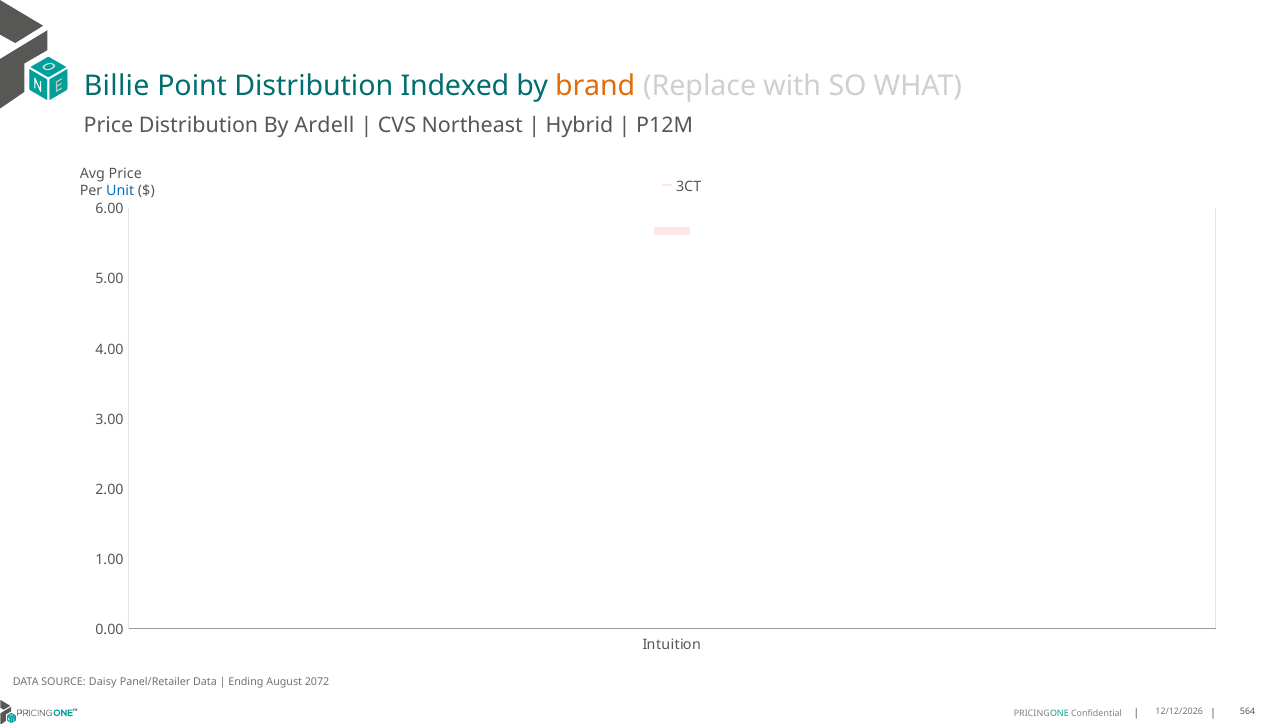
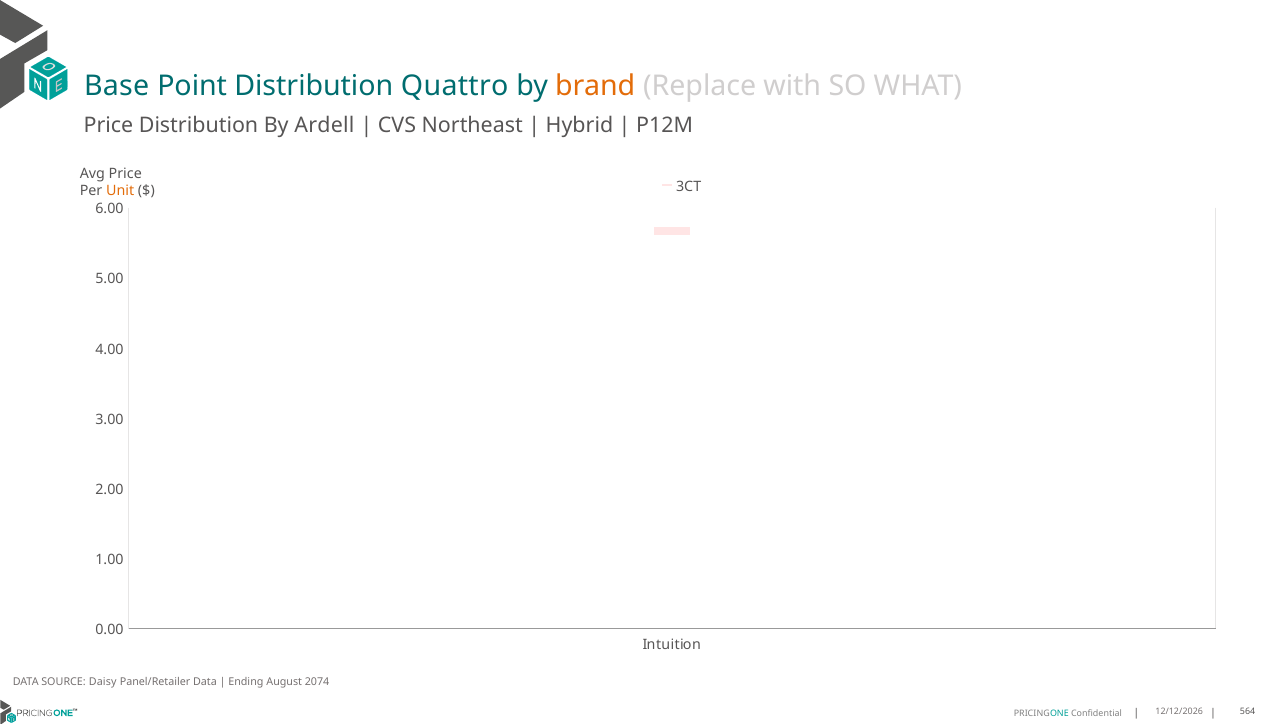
Billie: Billie -> Base (117, 86)
Indexed: Indexed -> Quattro (455, 86)
Unit colour: blue -> orange (120, 191)
2072: 2072 -> 2074 (317, 682)
